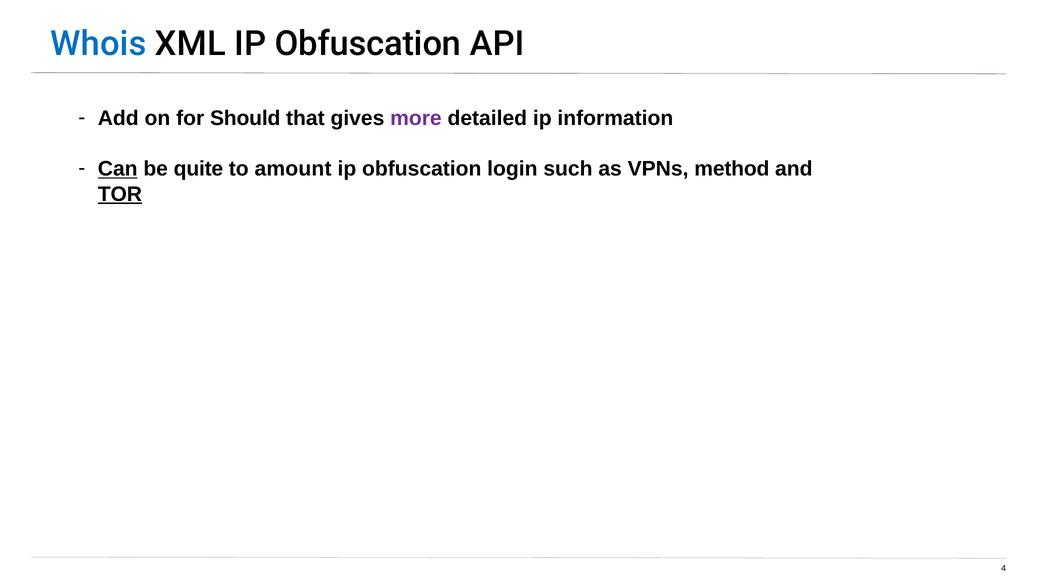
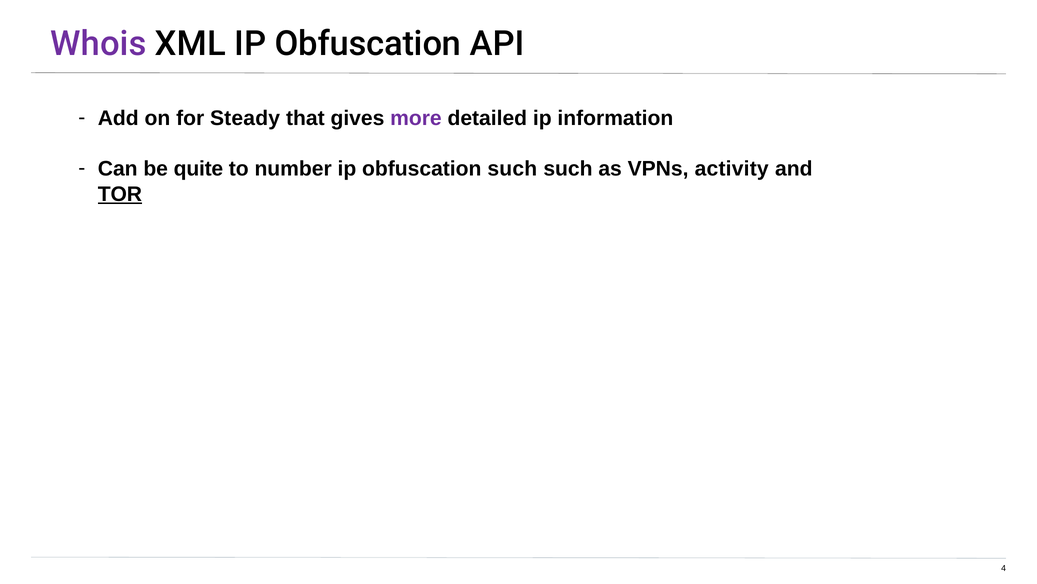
Whois colour: blue -> purple (98, 44)
Should: Should -> Steady (245, 118)
Can underline: present -> none (118, 169)
amount: amount -> number (293, 169)
obfuscation login: login -> such (512, 169)
method: method -> activity (732, 169)
